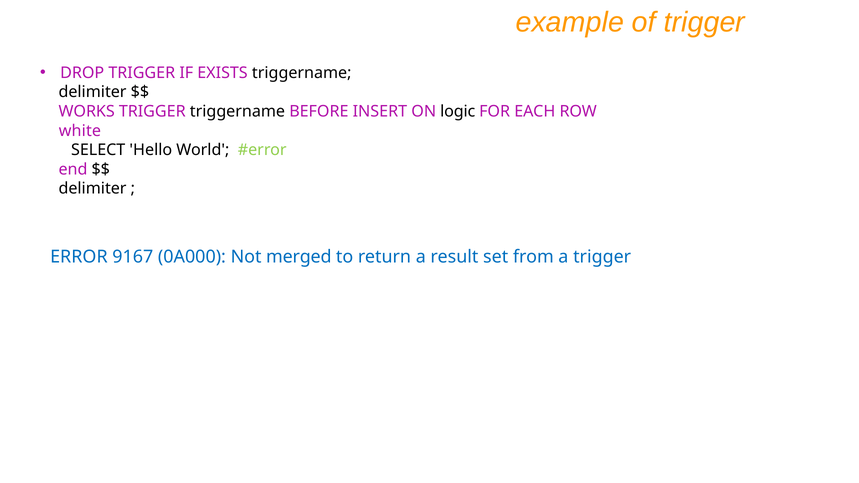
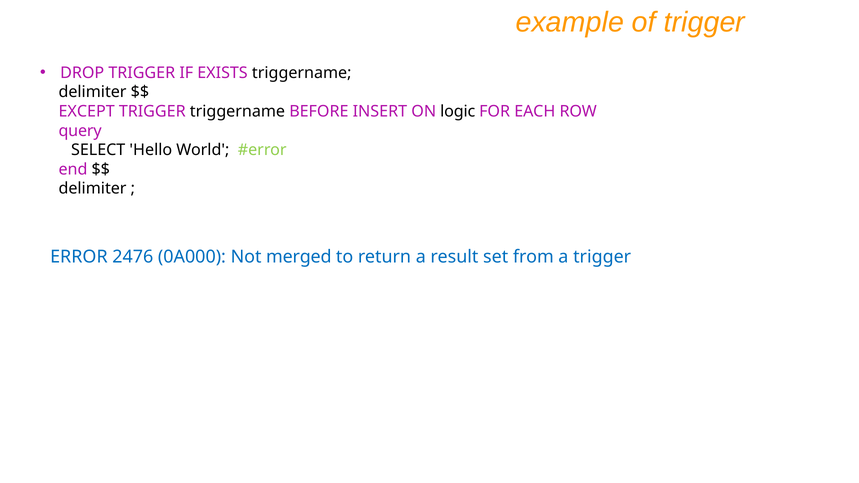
WORKS: WORKS -> EXCEPT (87, 111)
white: white -> query (80, 131)
9167: 9167 -> 2476 (133, 257)
